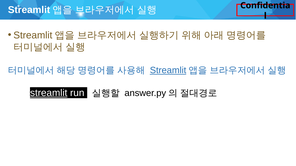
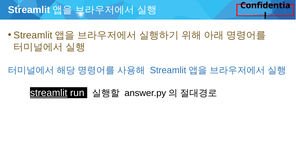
Streamlit underline: present -> none (168, 70)
